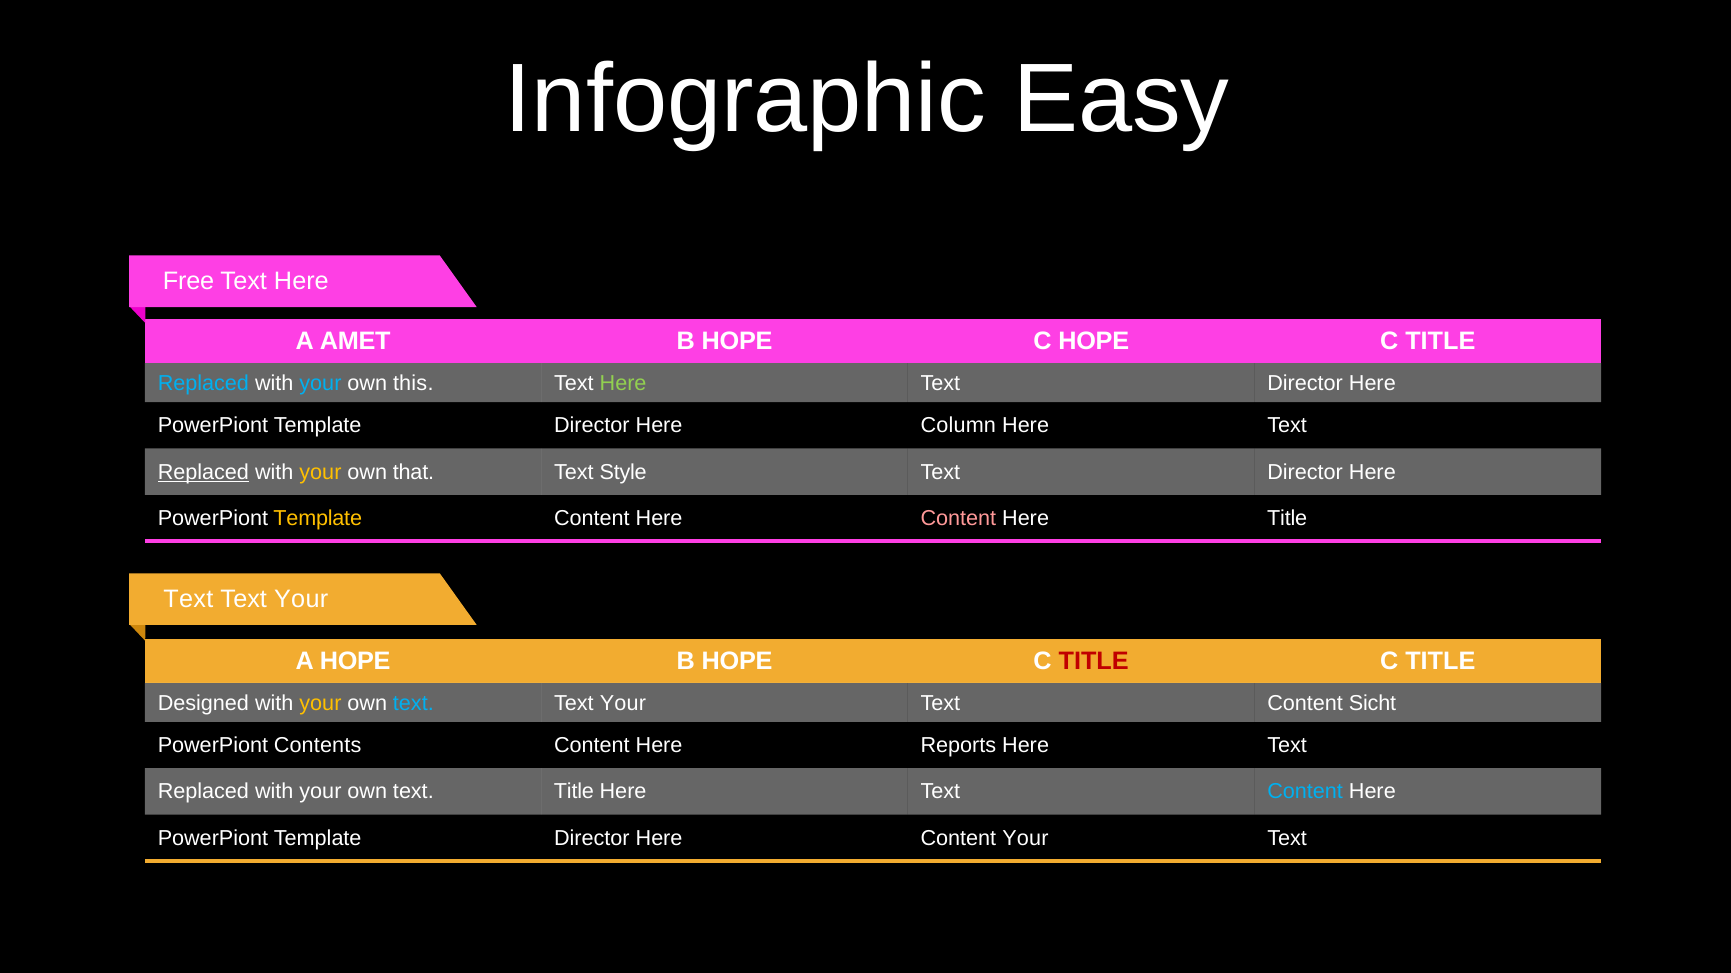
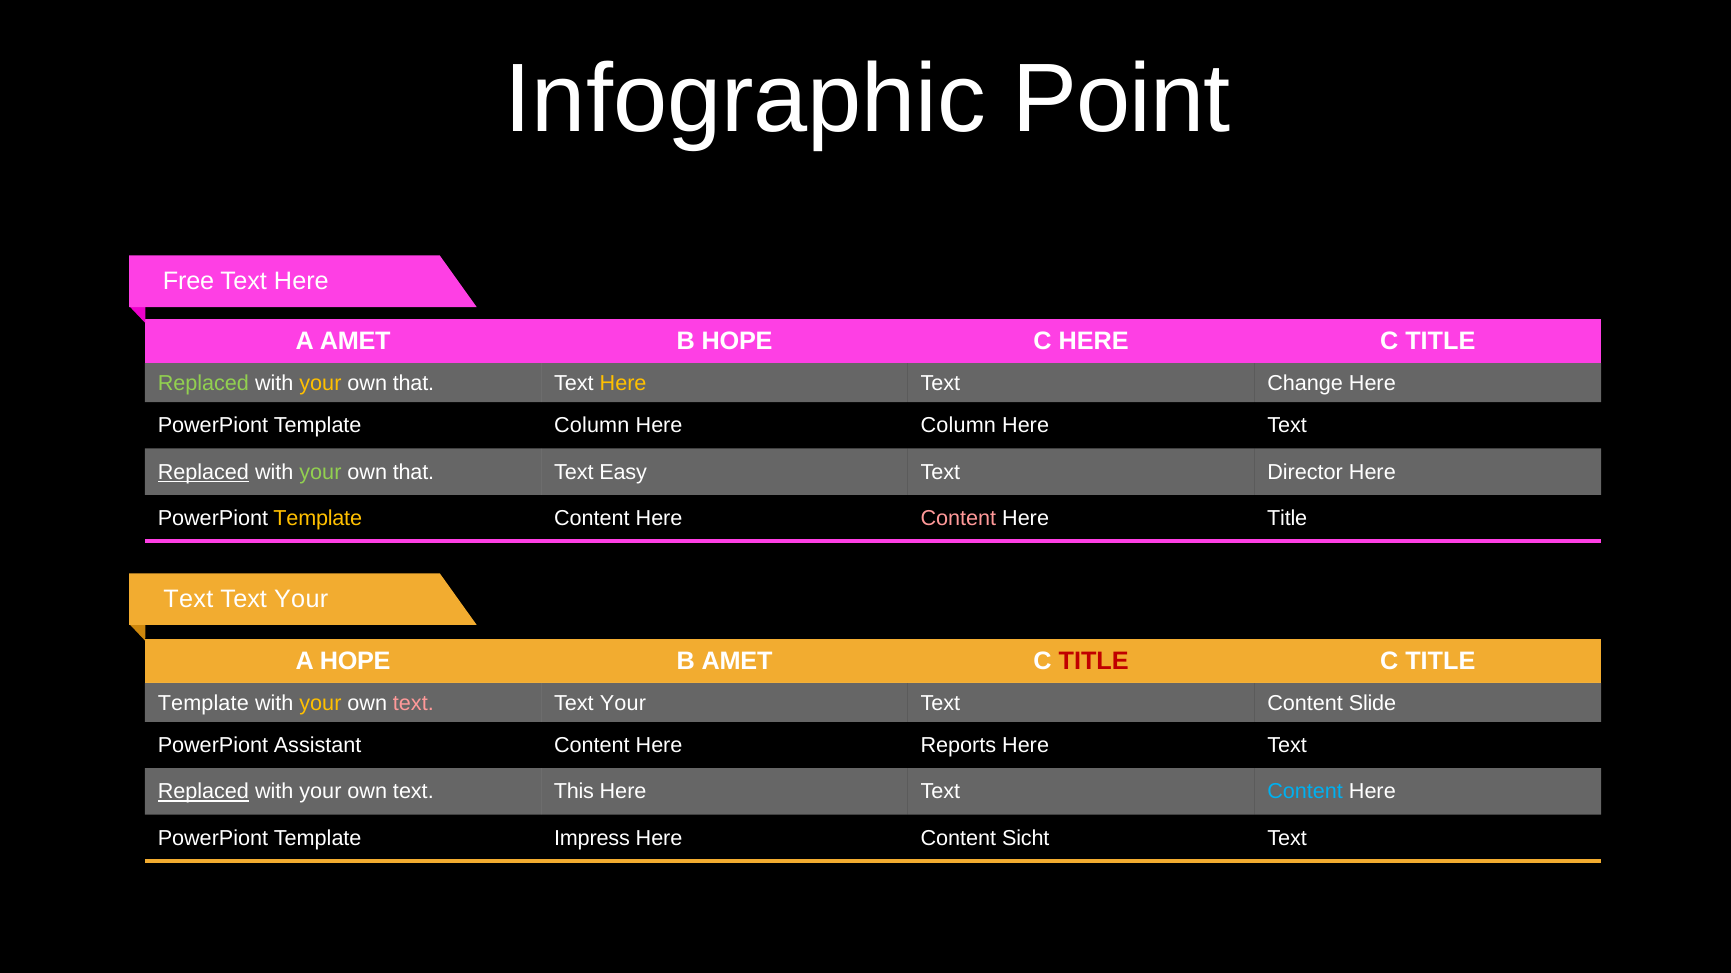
Easy: Easy -> Point (1122, 99)
C HOPE: HOPE -> HERE (1094, 342)
Replaced colour: light blue -> light green (203, 383)
your colour: light blue -> yellow (320, 383)
this: this -> that (413, 383)
Here colour: light green -> yellow (623, 383)
Director: Director -> Change (1305, 383)
Director: Director -> Column (592, 426)
your colour: yellow -> light green (320, 472)
Style: Style -> Easy (623, 472)
HOPE: HOPE -> AMET (737, 662)
Designed: Designed -> Template (203, 703)
text colour: light blue -> pink (413, 703)
Sicht: Sicht -> Slide (1372, 703)
Contents: Contents -> Assistant (318, 746)
Replaced underline: none -> present (203, 792)
text Title: Title -> This (574, 792)
Director: Director -> Impress (592, 839)
Content Your: Your -> Sicht (1026, 839)
